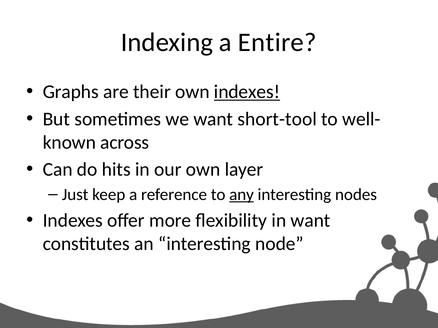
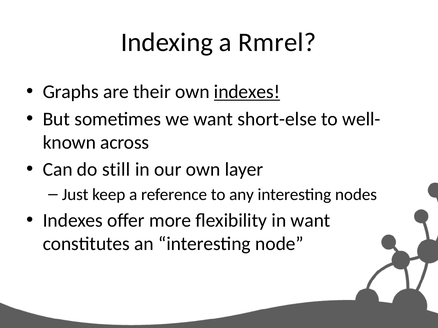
Entire: Entire -> Rmrel (277, 42)
short-tool: short-tool -> short-else (277, 119)
hits: hits -> still (116, 170)
any underline: present -> none (242, 195)
